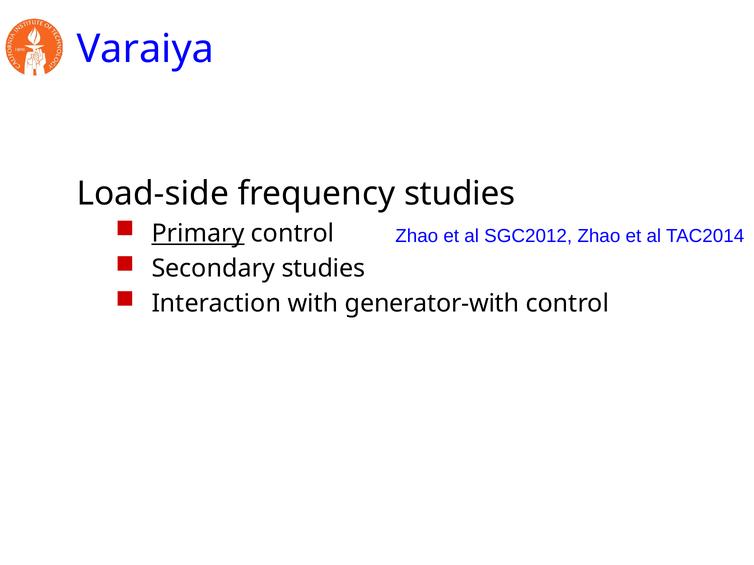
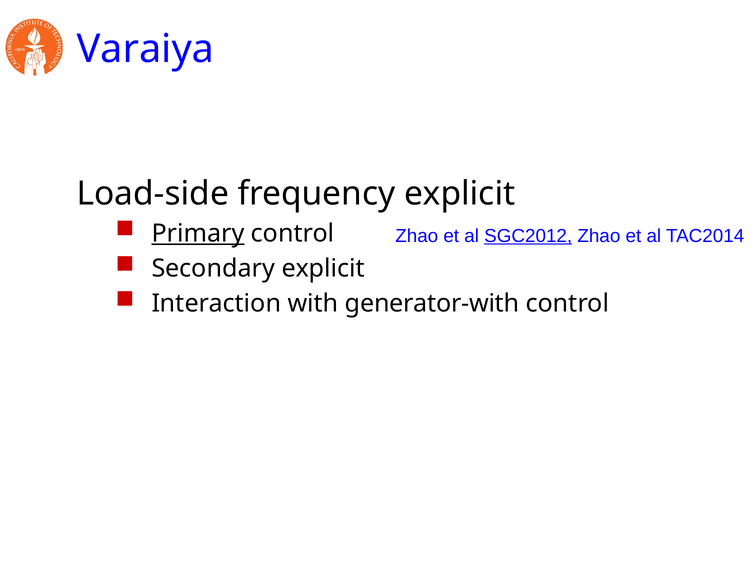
frequency studies: studies -> explicit (460, 194)
SGC2012 underline: none -> present (528, 236)
Secondary studies: studies -> explicit (323, 269)
